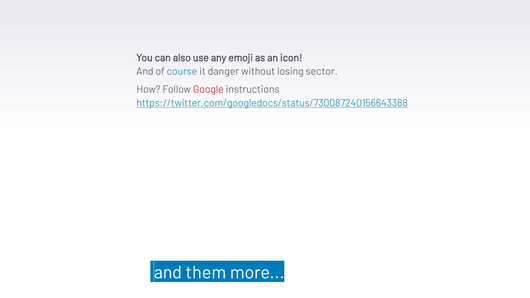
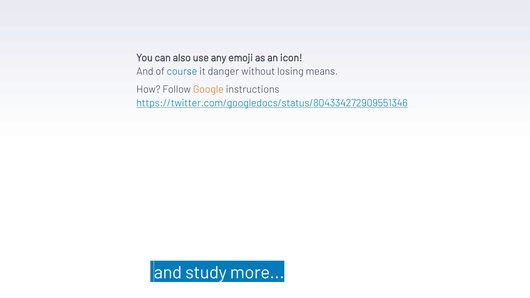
sector: sector -> means (322, 71)
Google colour: red -> orange (208, 89)
https://twitter.com/googledocs/status/730087240156643388: https://twitter.com/googledocs/status/730087240156643388 -> https://twitter.com/googledocs/status/804334272909551346 (272, 103)
them: them -> study (206, 273)
